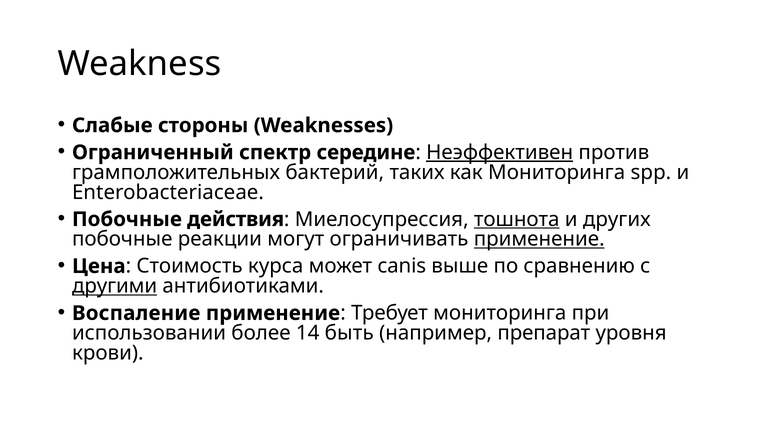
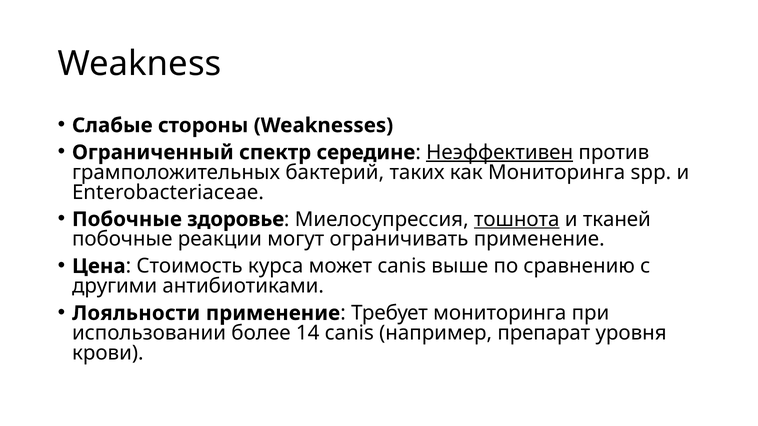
действия: действия -> здоровье (236, 219)
других: других -> тканей (617, 219)
применение underline: present -> none (539, 239)
другими underline: present -> none (115, 286)
Воспаление: Воспаление -> Лояльности (136, 313)
14 быть: быть -> canis (349, 333)
